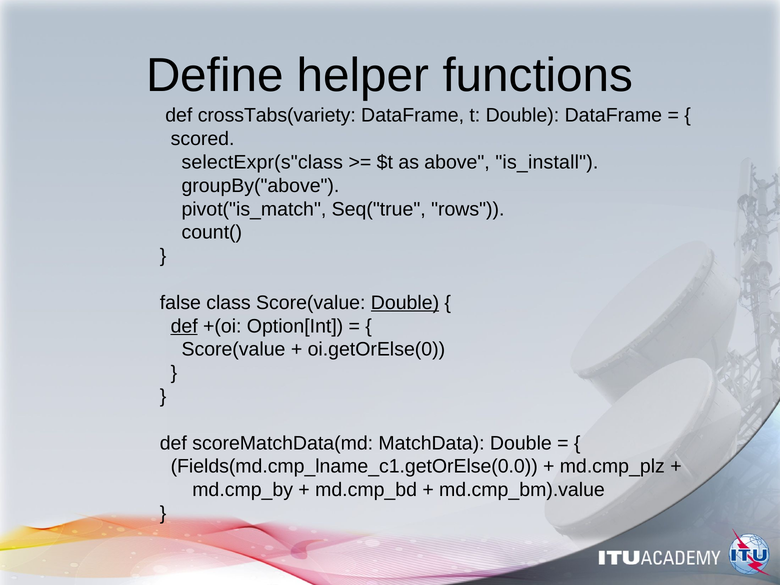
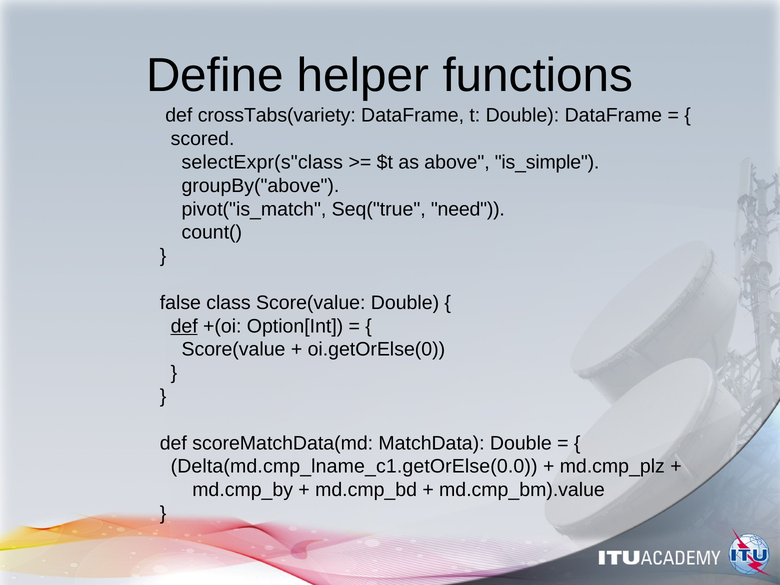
is_install: is_install -> is_simple (547, 162)
rows: rows -> need (468, 209)
Double underline: present -> none (405, 303)
Fields(md.cmp_lname_c1.getOrElse(0.0: Fields(md.cmp_lname_c1.getOrElse(0.0 -> Delta(md.cmp_lname_c1.getOrElse(0.0 (354, 467)
